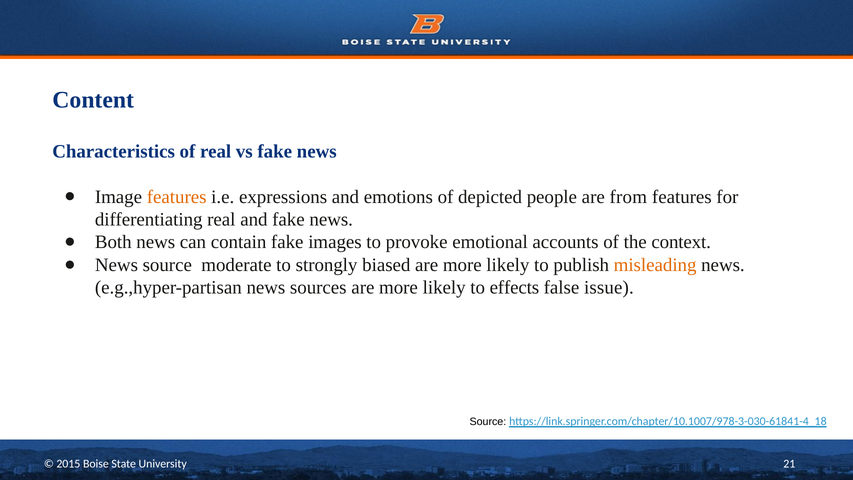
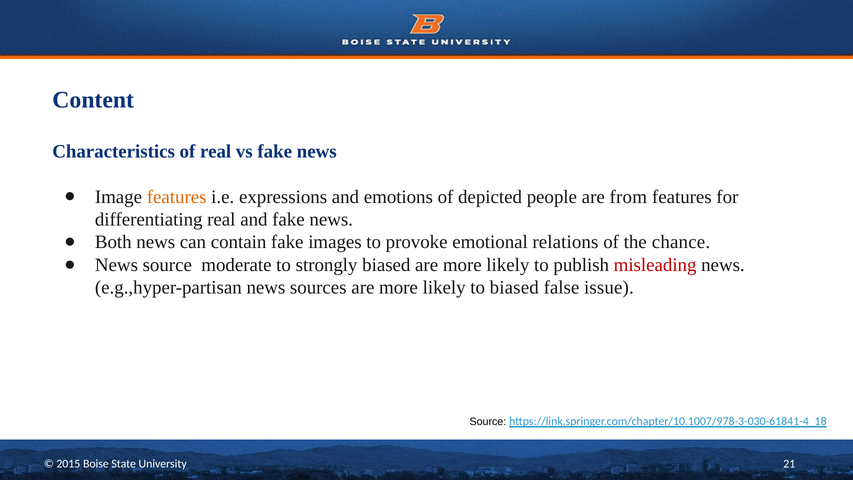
accounts: accounts -> relations (565, 242)
context: context -> chance (681, 242)
misleading colour: orange -> red (655, 265)
to effects: effects -> biased (514, 288)
